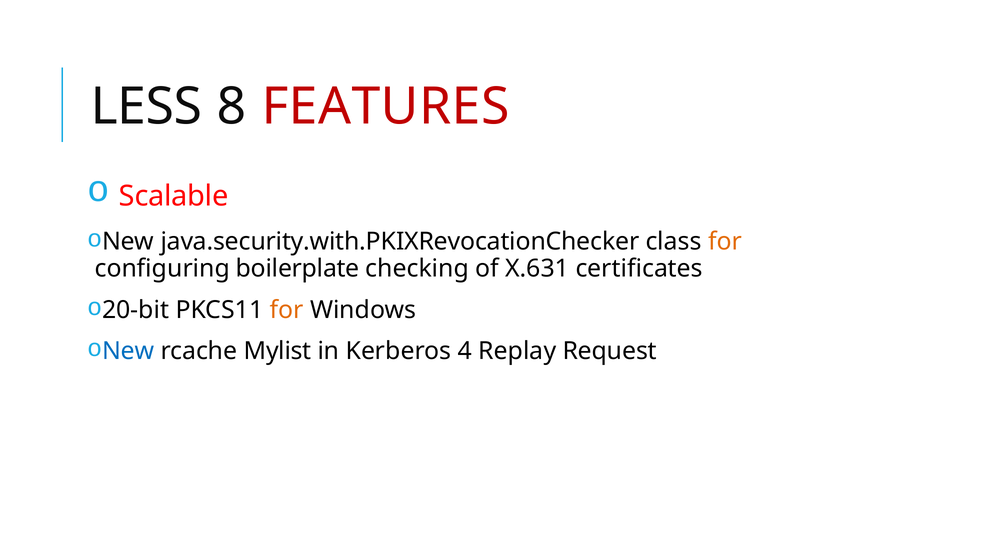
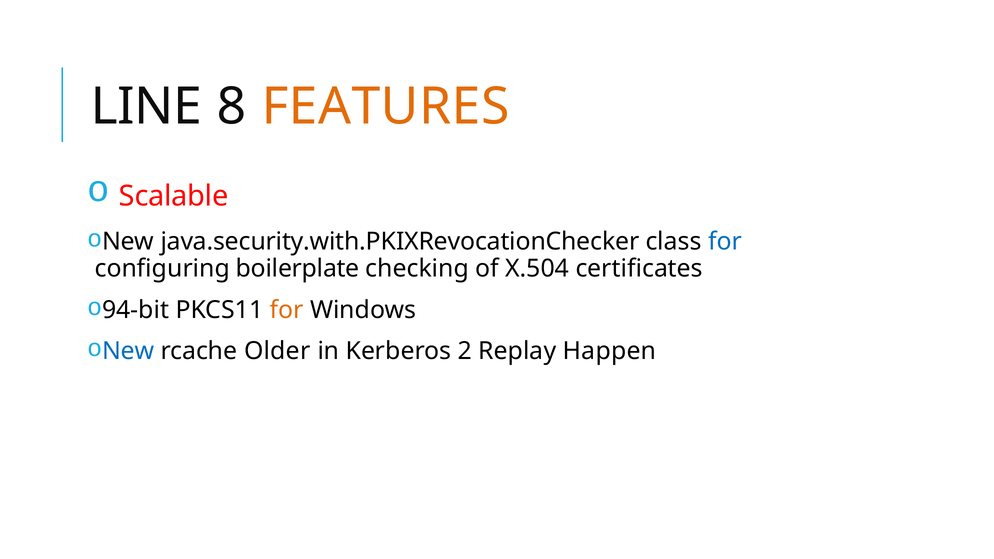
LESS: LESS -> LINE (146, 107)
FEATURES colour: red -> orange (386, 107)
for colour: orange -> blue (725, 242)
X.631: X.631 -> X.504 (537, 269)
20-bit: 20-bit -> 94-bit (136, 310)
Mylist: Mylist -> Older (277, 351)
4: 4 -> 2 (465, 351)
Request: Request -> Happen (609, 351)
